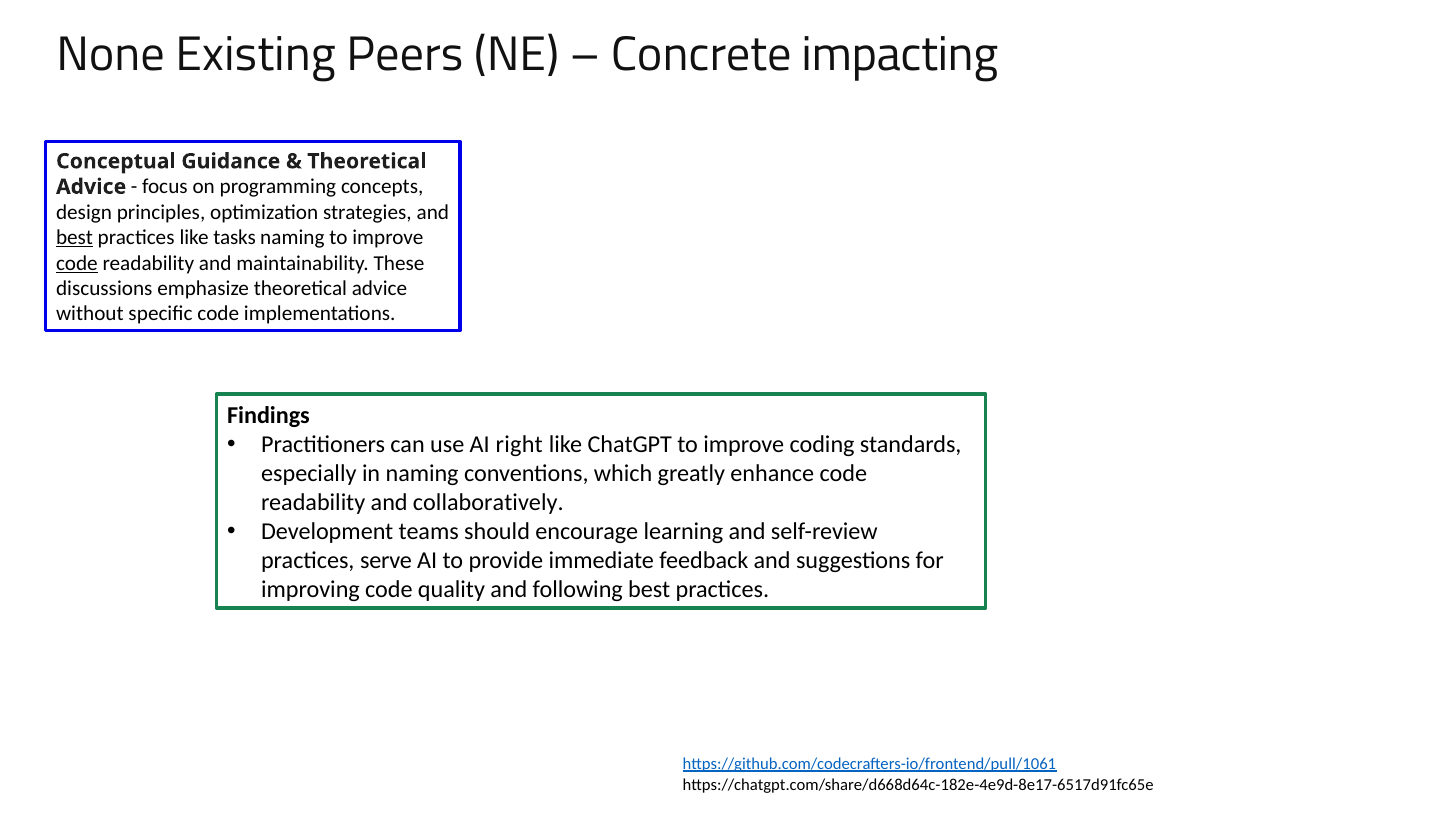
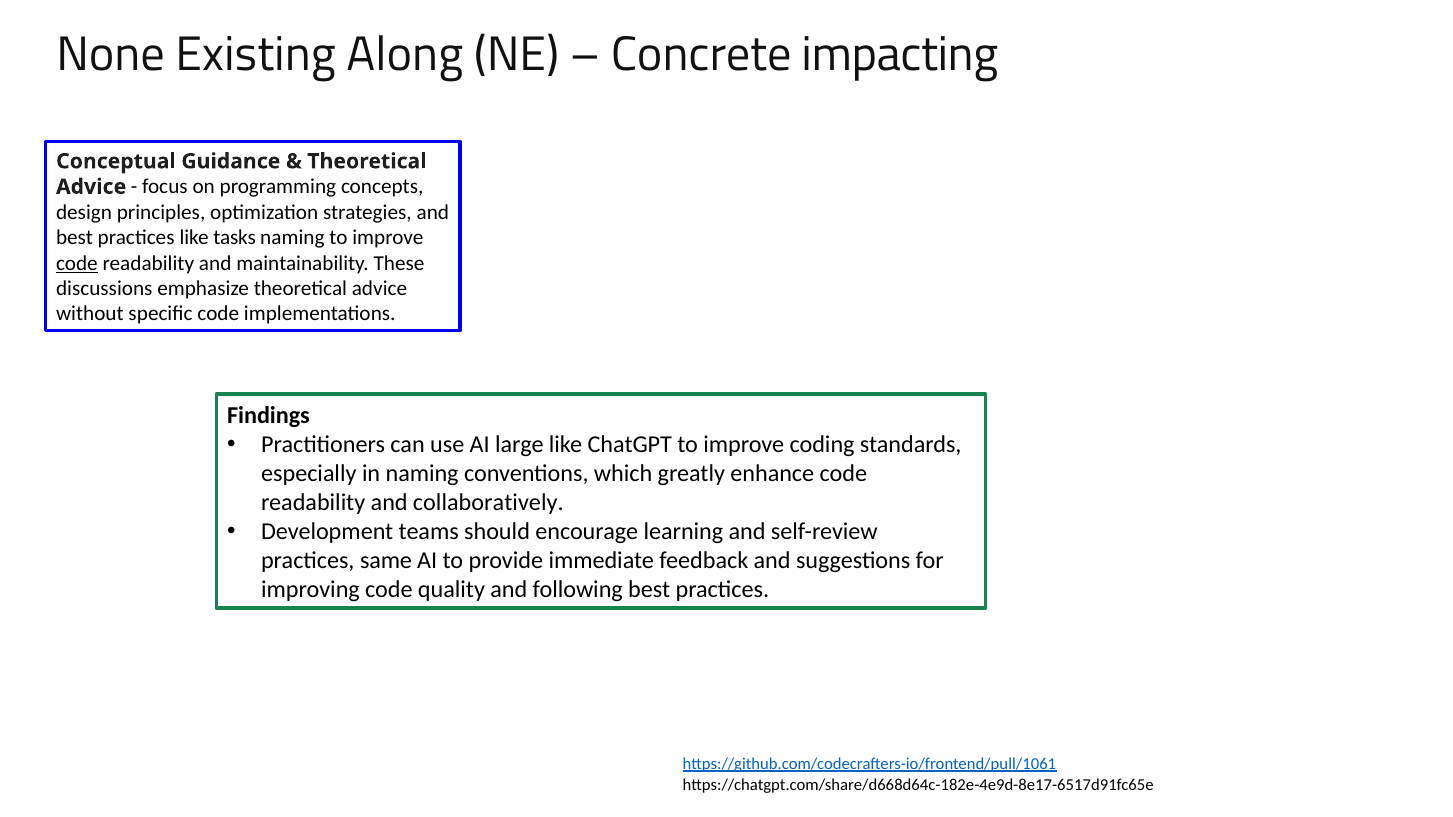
Peers: Peers -> Along (405, 55)
best underline: present -> none (75, 238)
right: right -> large (519, 445)
serve: serve -> same (386, 561)
